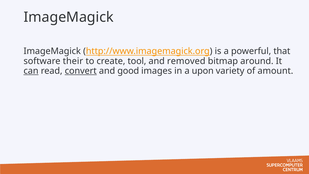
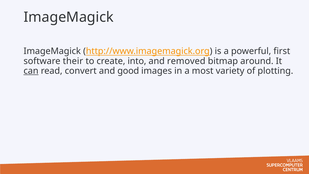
that: that -> first (282, 51)
tool: tool -> into (137, 61)
convert underline: present -> none (81, 71)
upon: upon -> most (203, 71)
amount: amount -> plotting (275, 71)
